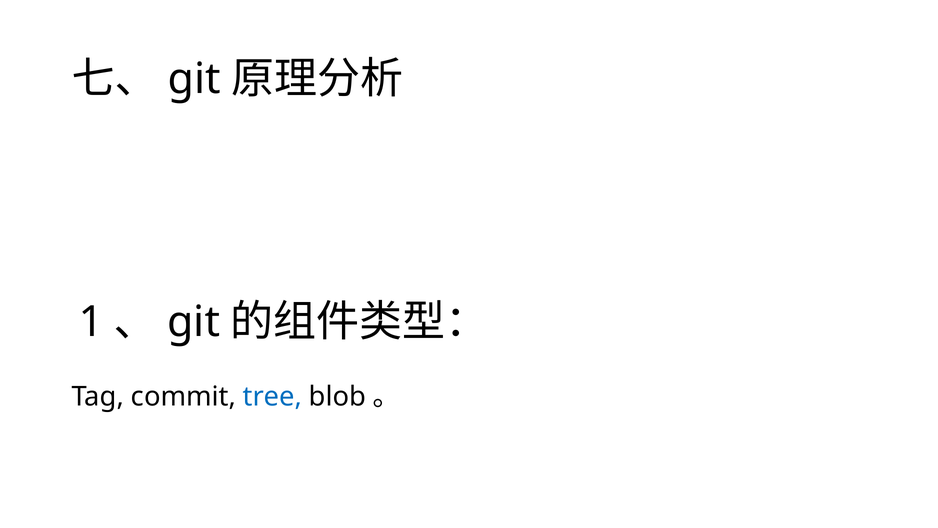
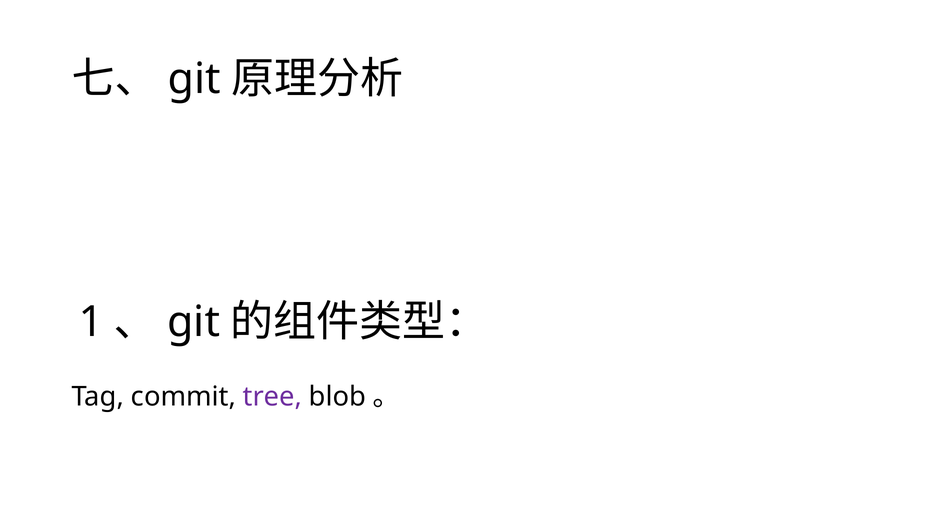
tree colour: blue -> purple (272, 397)
